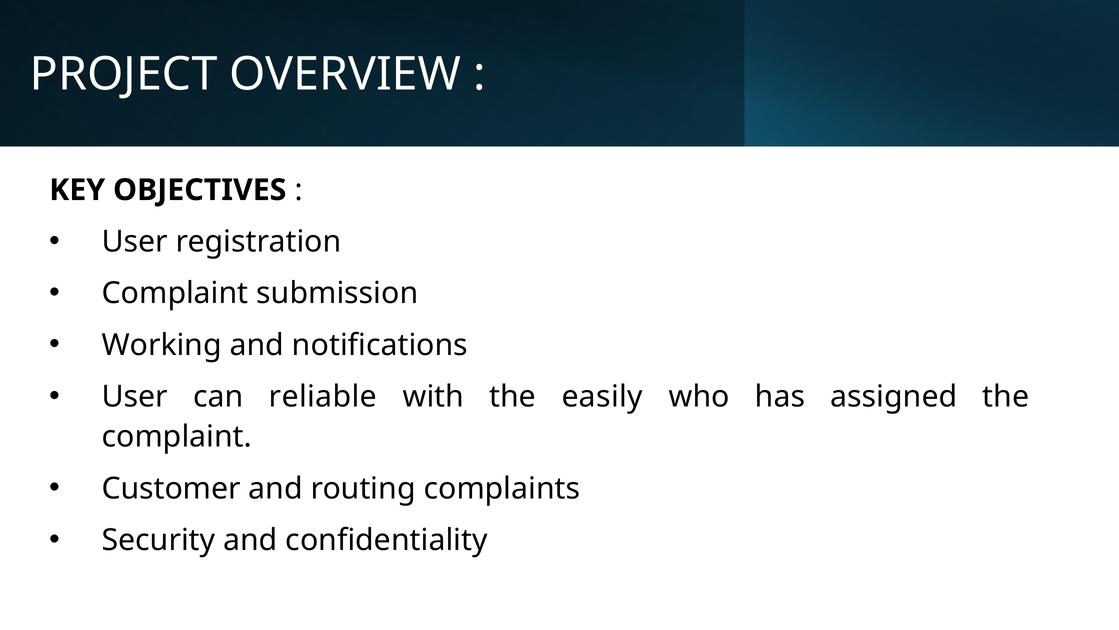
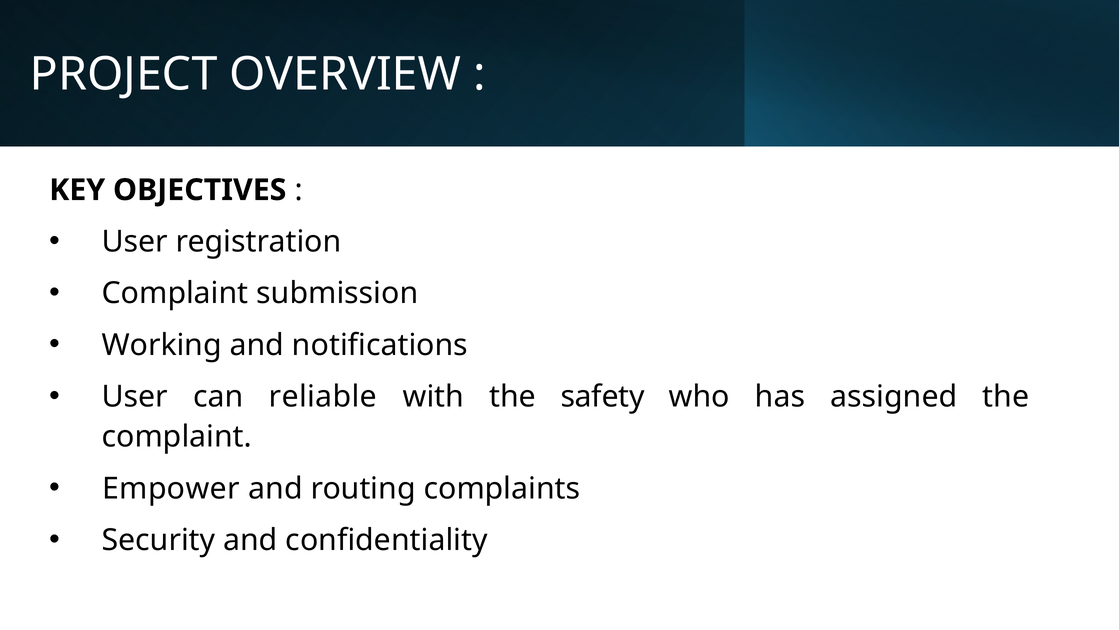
easily: easily -> safety (603, 396)
Customer: Customer -> Empower (171, 488)
